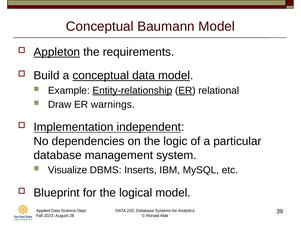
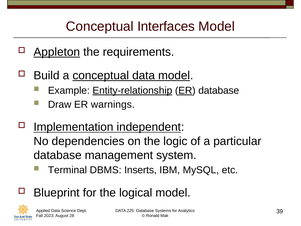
Baumann: Baumann -> Interfaces (166, 27)
ER relational: relational -> database (219, 90)
Visualize: Visualize -> Terminal (67, 170)
